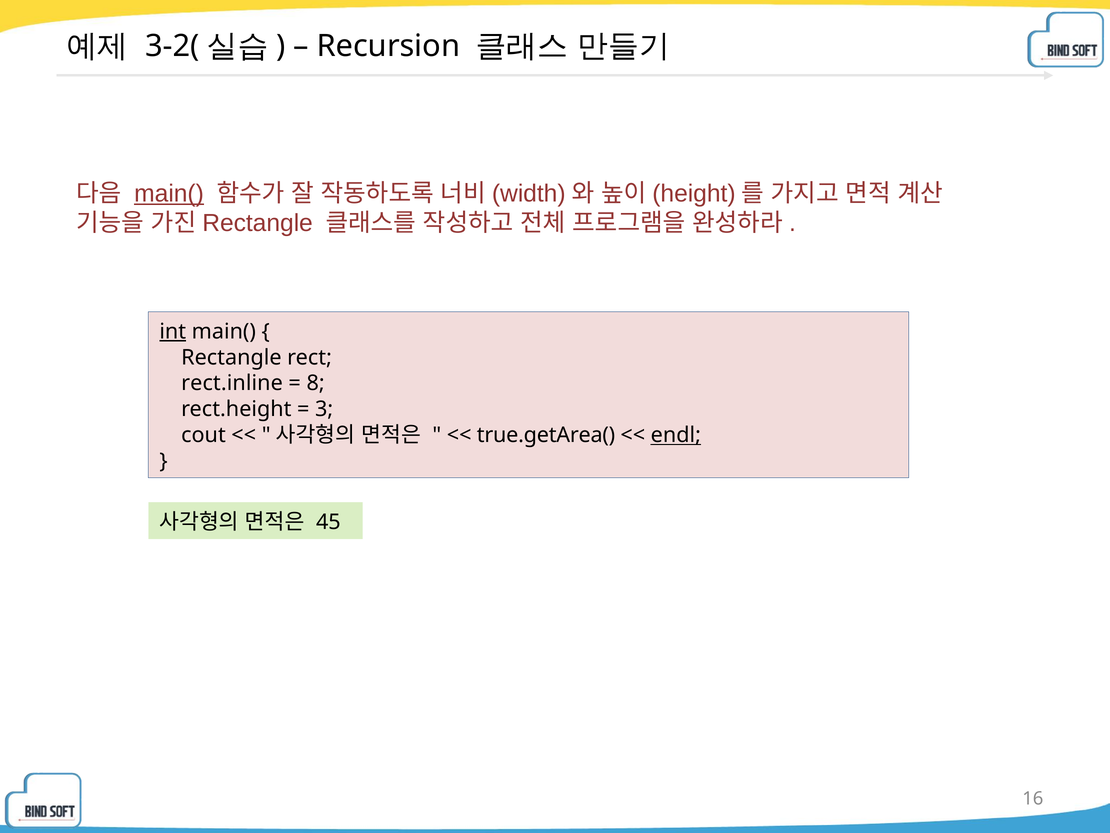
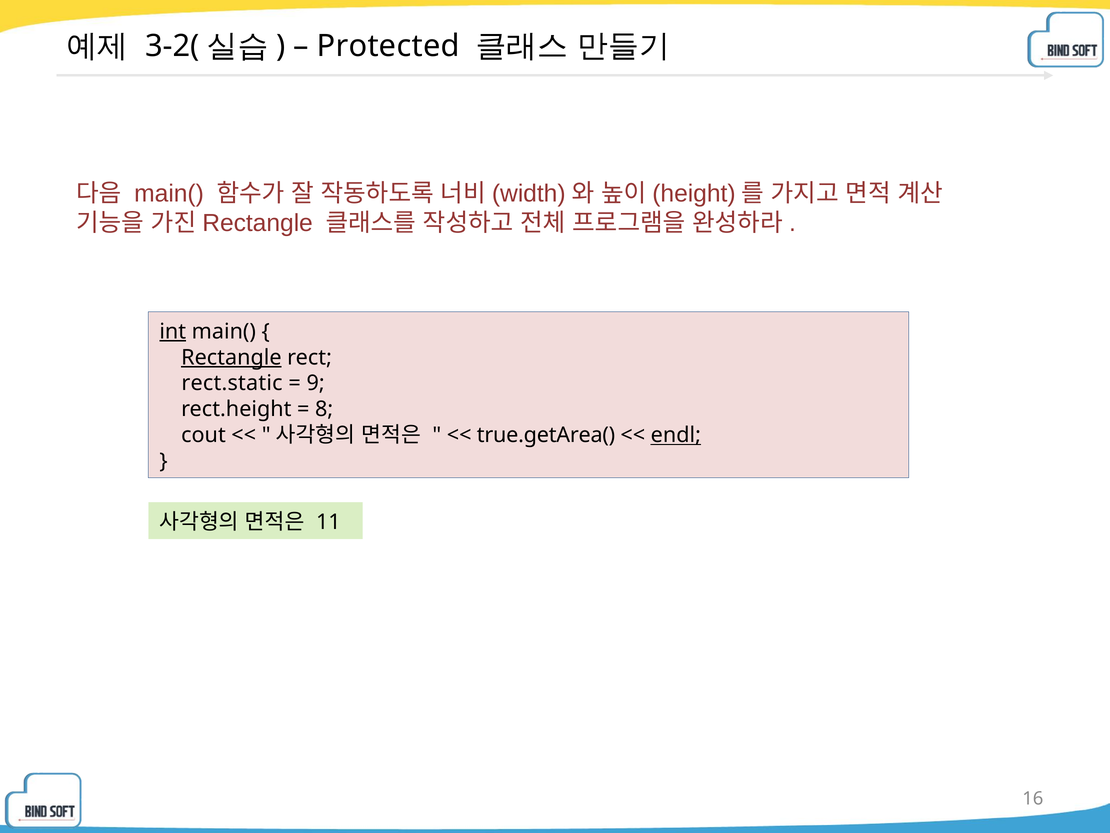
Recursion: Recursion -> Protected (388, 46)
main( underline: present -> none (169, 193)
Rectangle underline: none -> present (231, 357)
rect.inline: rect.inline -> rect.static (232, 383)
8: 8 -> 9 (316, 383)
3: 3 -> 8 (324, 409)
45: 45 -> 11 (328, 522)
